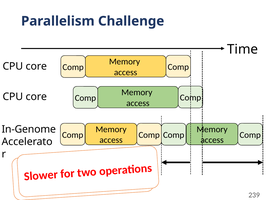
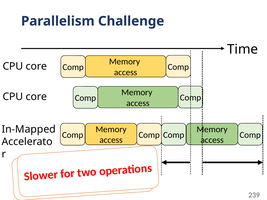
In-Genome: In-Genome -> In-Mapped (29, 129)
